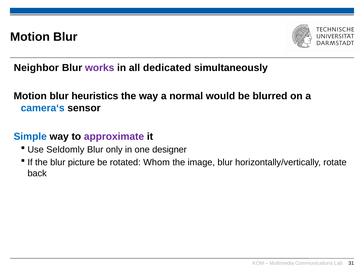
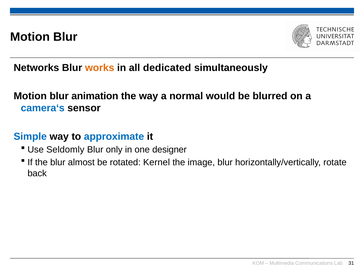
Neighbor: Neighbor -> Networks (36, 68)
works colour: purple -> orange (100, 68)
heuristics: heuristics -> animation (95, 96)
approximate colour: purple -> blue (114, 136)
picture: picture -> almost (81, 162)
Whom: Whom -> Kernel (157, 162)
